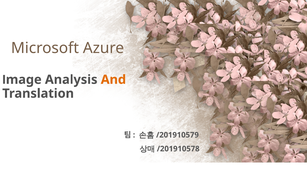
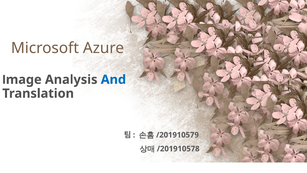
And colour: orange -> blue (113, 79)
